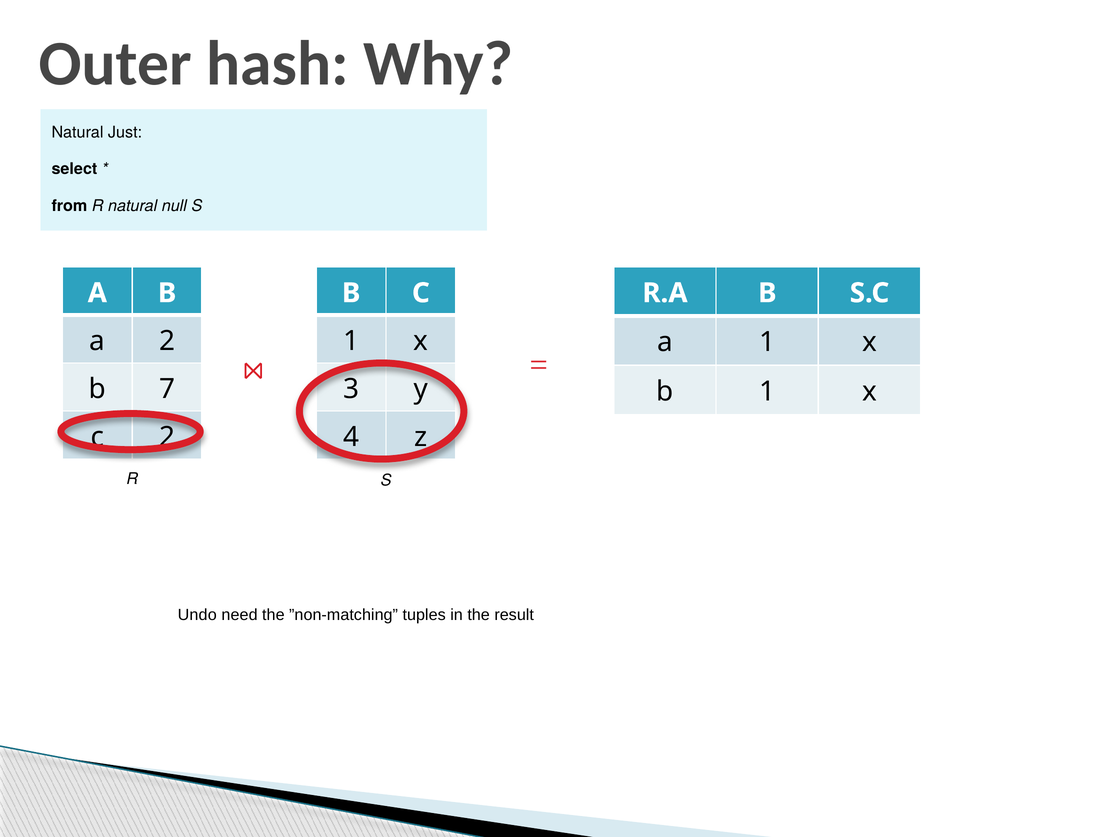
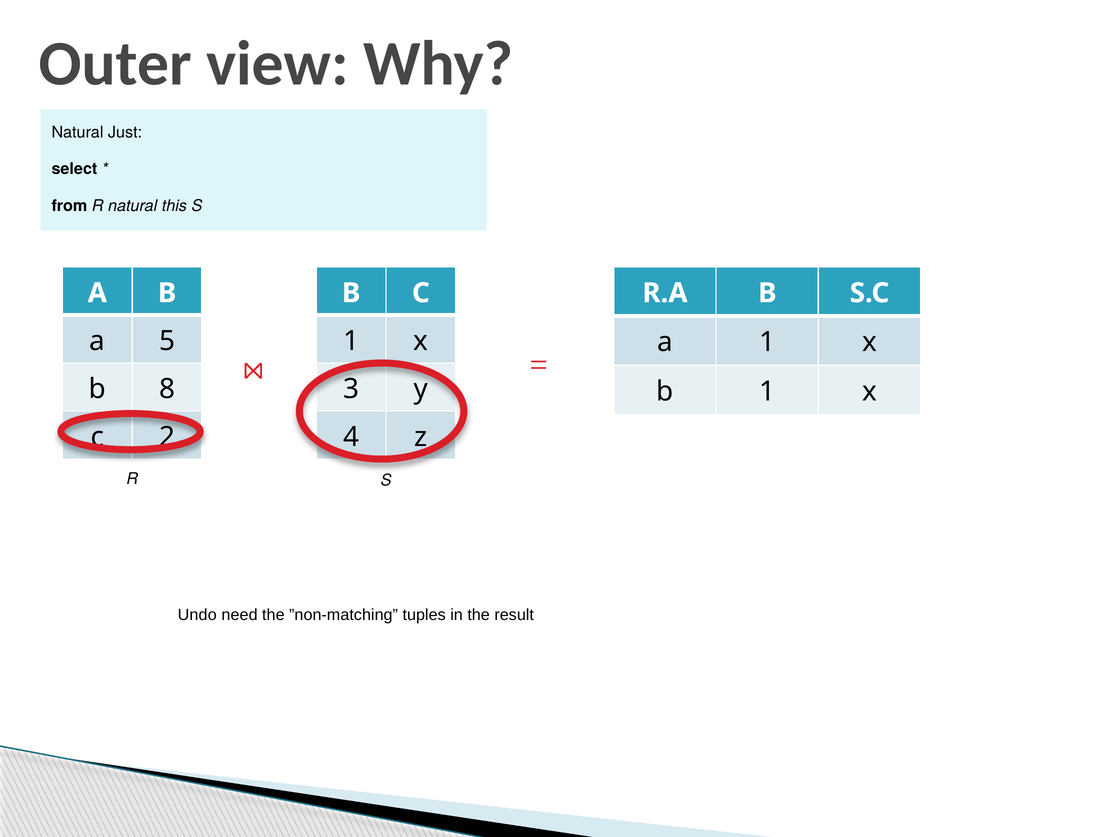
hash: hash -> view (277, 64)
null: null -> this (174, 206)
a 2: 2 -> 5 (167, 341)
7: 7 -> 8 (167, 389)
